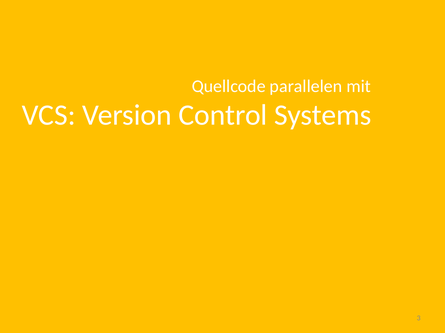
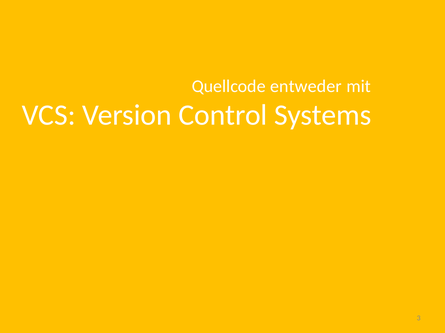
parallelen: parallelen -> entweder (306, 86)
